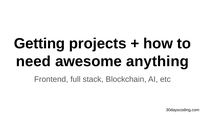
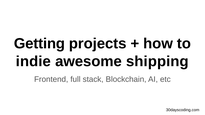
need: need -> indie (33, 61)
anything: anything -> shipping (157, 61)
